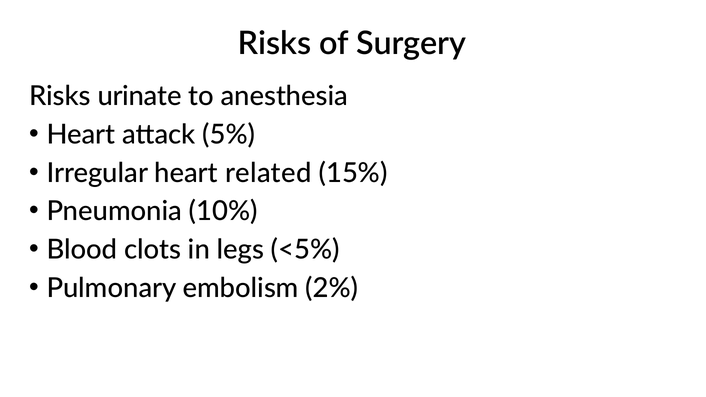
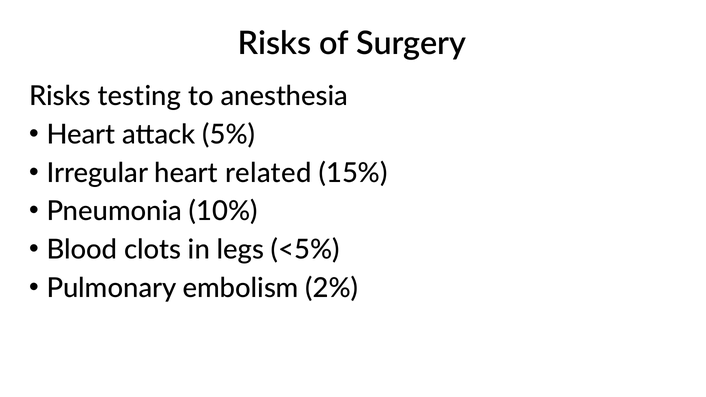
urinate: urinate -> testing (139, 96)
